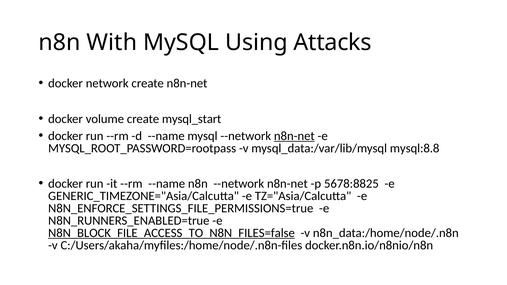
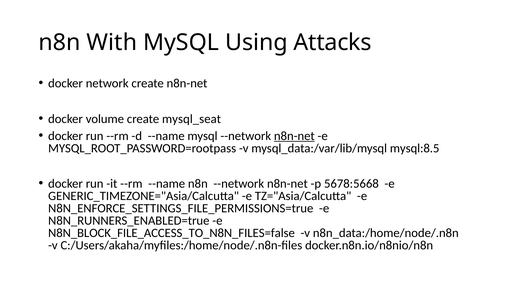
mysql_start: mysql_start -> mysql_seat (192, 119)
mysql:8.8: mysql:8.8 -> mysql:8.5 (415, 148)
5678:8825: 5678:8825 -> 5678:5668 (351, 184)
N8N_BLOCK_FILE_ACCESS_TO_N8N_FILES=false underline: present -> none (172, 233)
